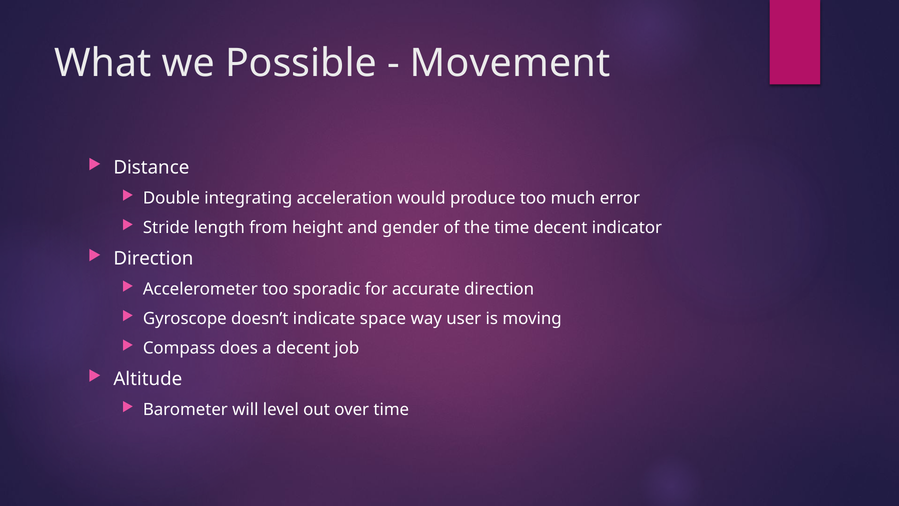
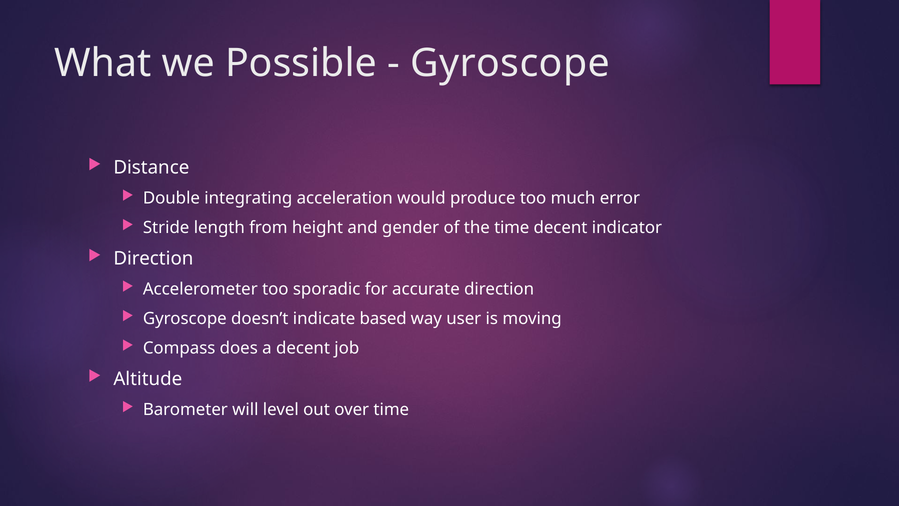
Movement: Movement -> Gyroscope (510, 63)
space: space -> based (383, 319)
